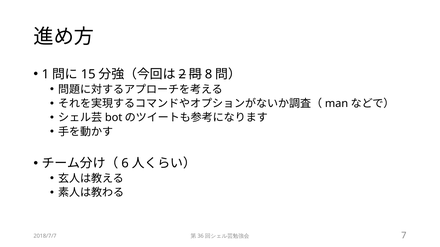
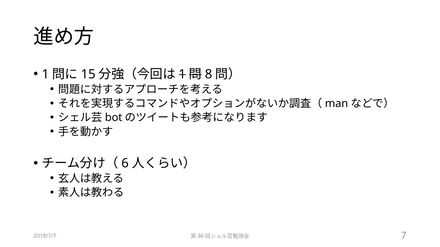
2: 2 -> 1 (182, 74)
